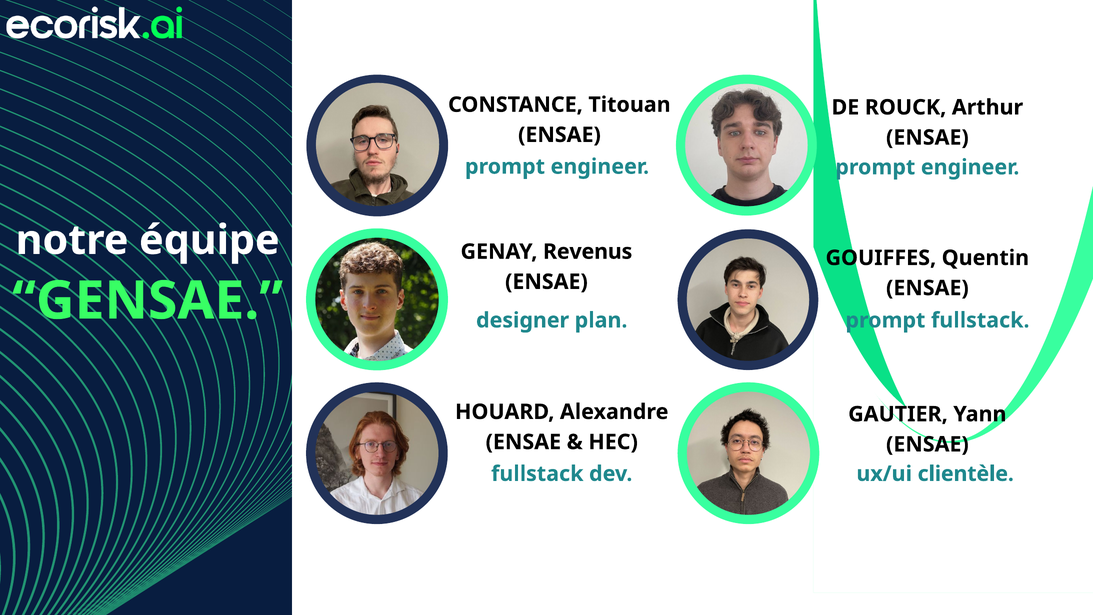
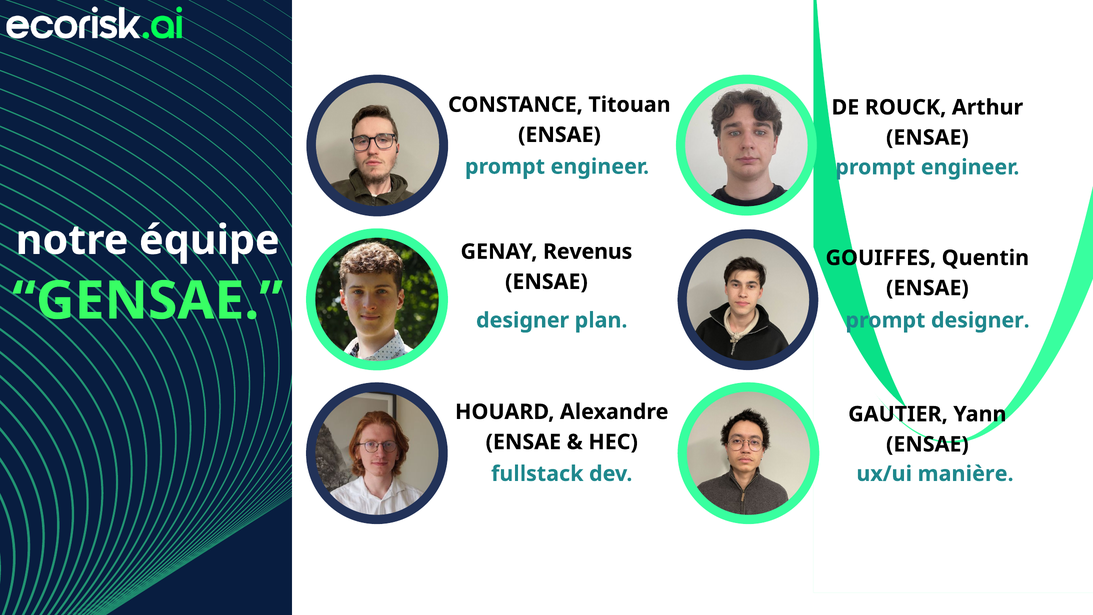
prompt fullstack: fullstack -> designer (980, 320)
clientèle: clientèle -> manière (966, 474)
